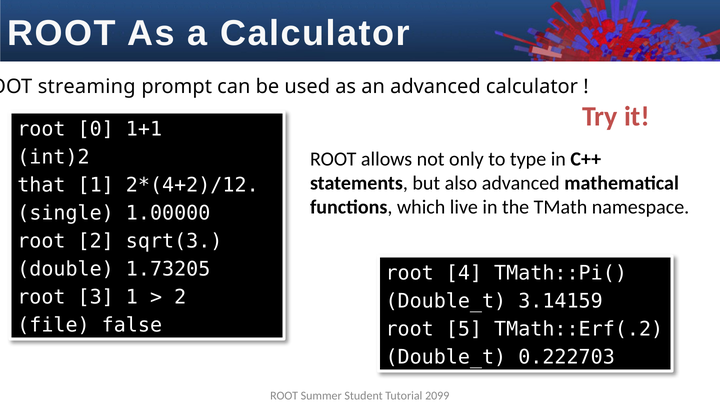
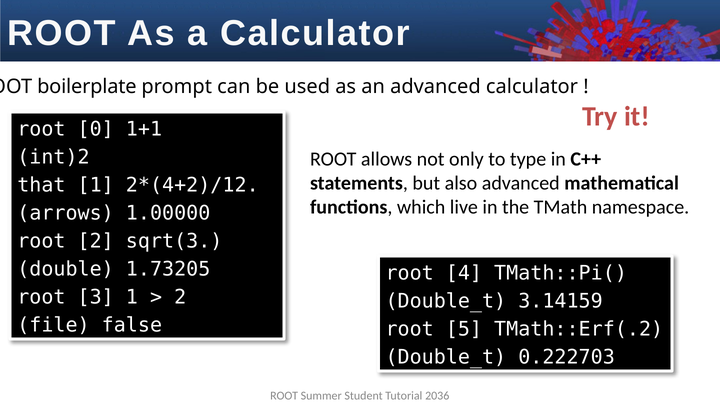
streaming: streaming -> boilerplate (87, 86)
single: single -> arrows (66, 213)
2099: 2099 -> 2036 (437, 396)
